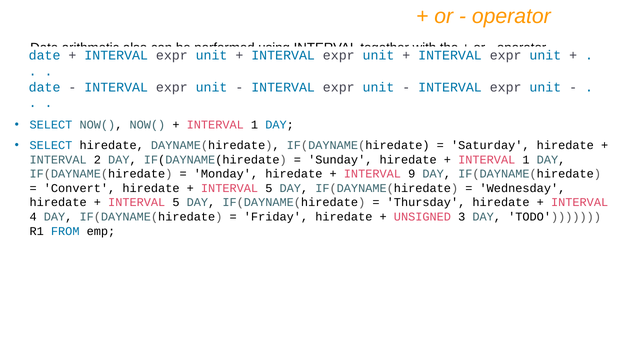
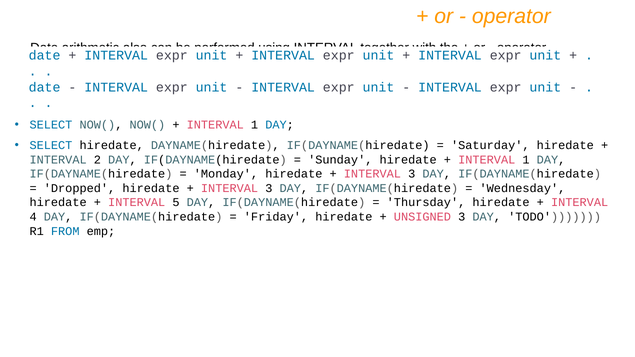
9: 9 -> 3 (412, 174)
Convert: Convert -> Dropped (80, 188)
5: 5 -> 3 (269, 188)
